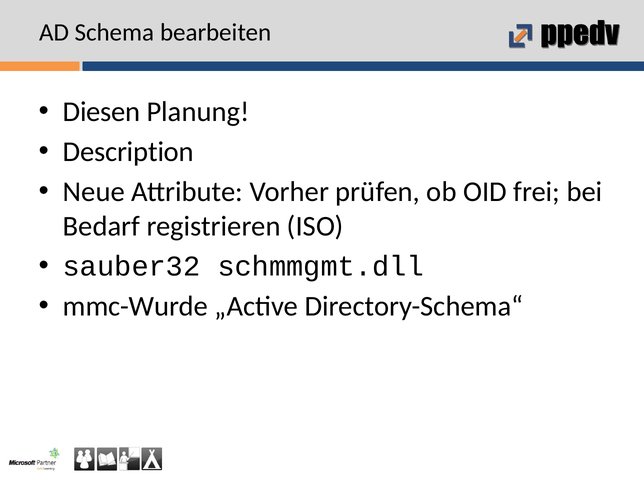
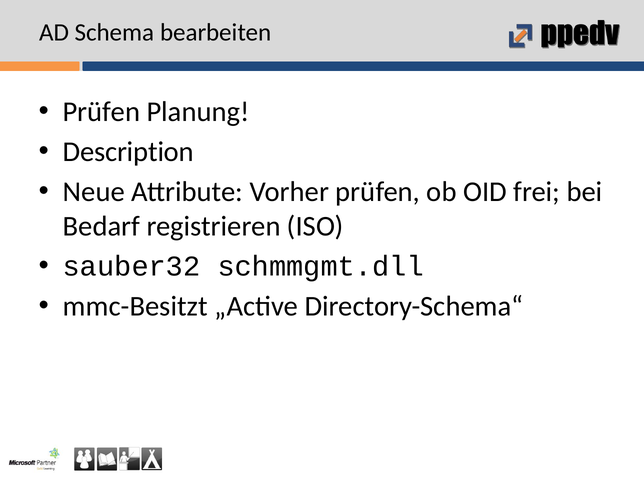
Diesen: Diesen -> Prüfen (101, 112)
mmc-Wurde: mmc-Wurde -> mmc-Besitzt (135, 306)
